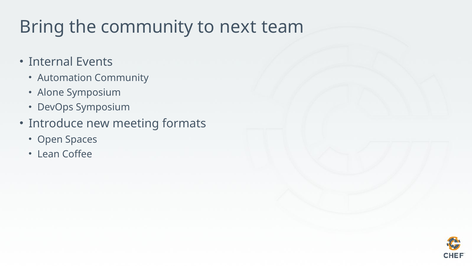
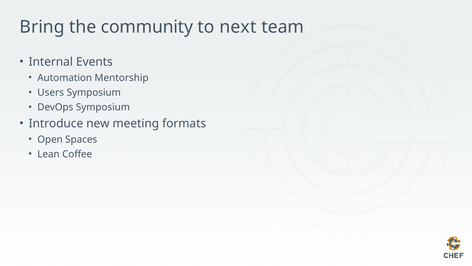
Automation Community: Community -> Mentorship (122, 78)
Alone: Alone -> Users (51, 92)
